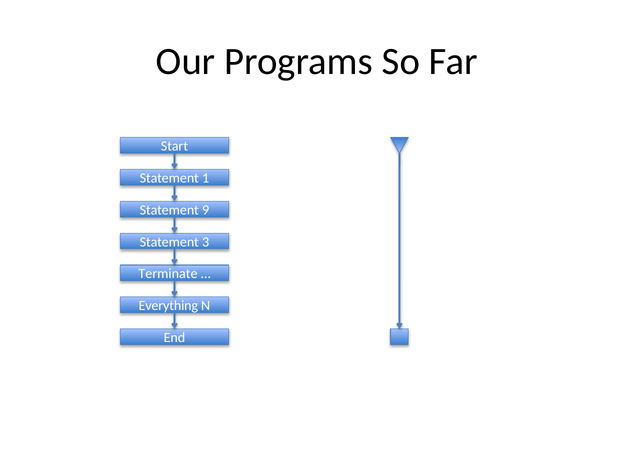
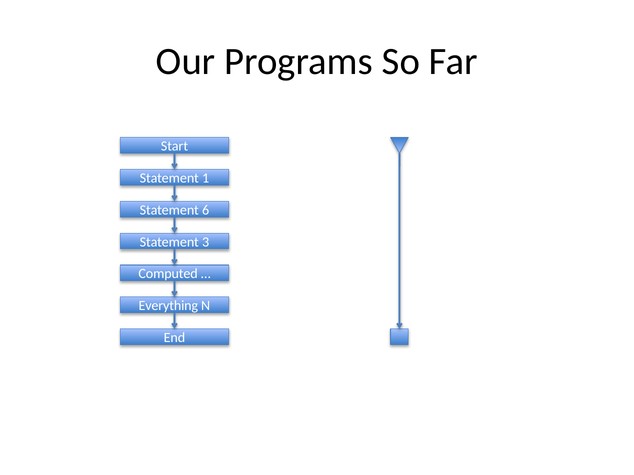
9: 9 -> 6 (206, 210)
Terminate: Terminate -> Computed (168, 274)
